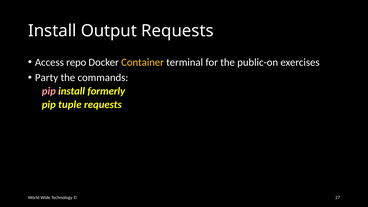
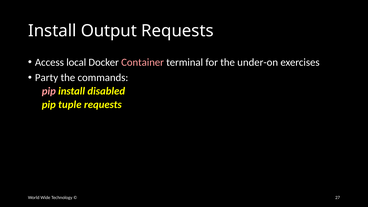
repo: repo -> local (76, 62)
Container colour: yellow -> pink (143, 62)
public-on: public-on -> under-on (258, 62)
formerly: formerly -> disabled (106, 91)
